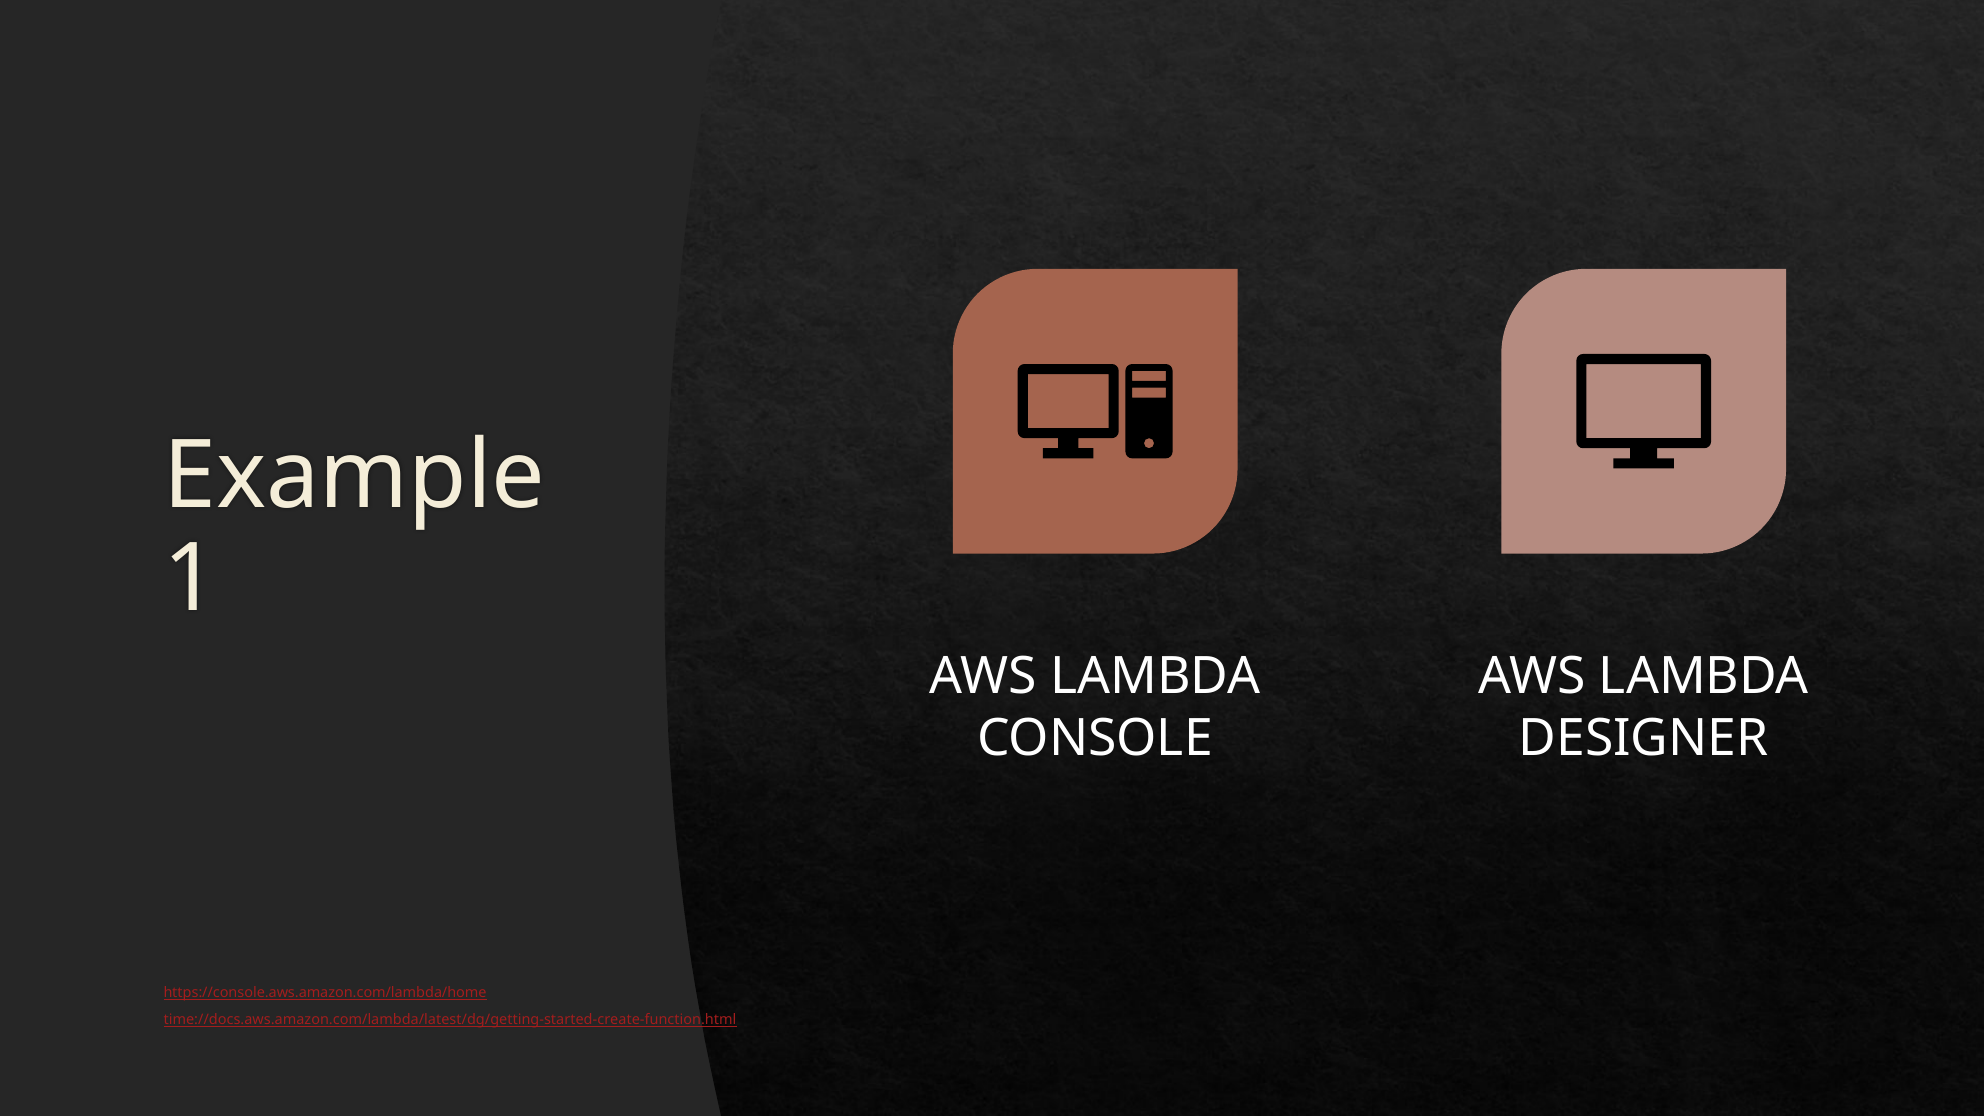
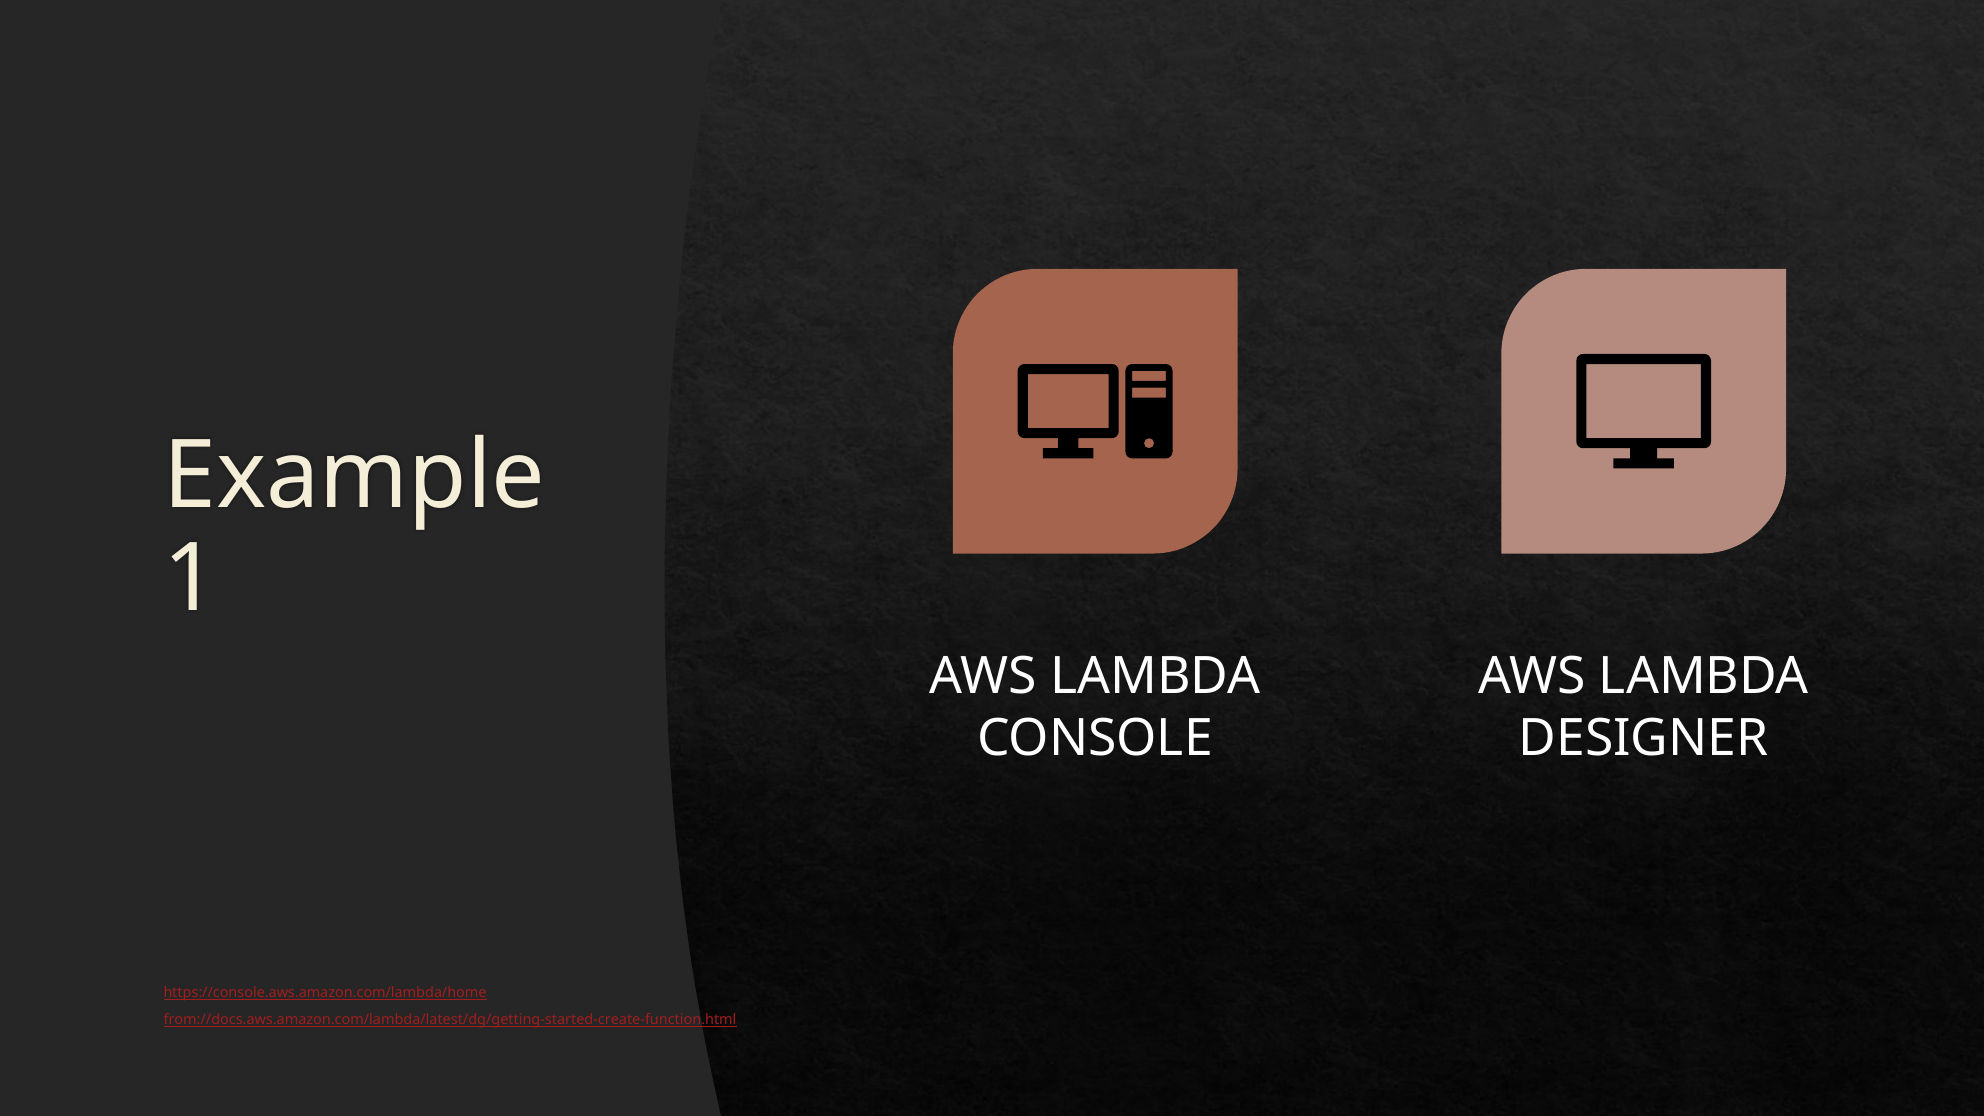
time://docs.aws.amazon.com/lambda/latest/dg/getting-started-create-function.html: time://docs.aws.amazon.com/lambda/latest/dg/getting-started-create-function.html -> from://docs.aws.amazon.com/lambda/latest/dg/getting-started-create-function.html (450, 1020)
